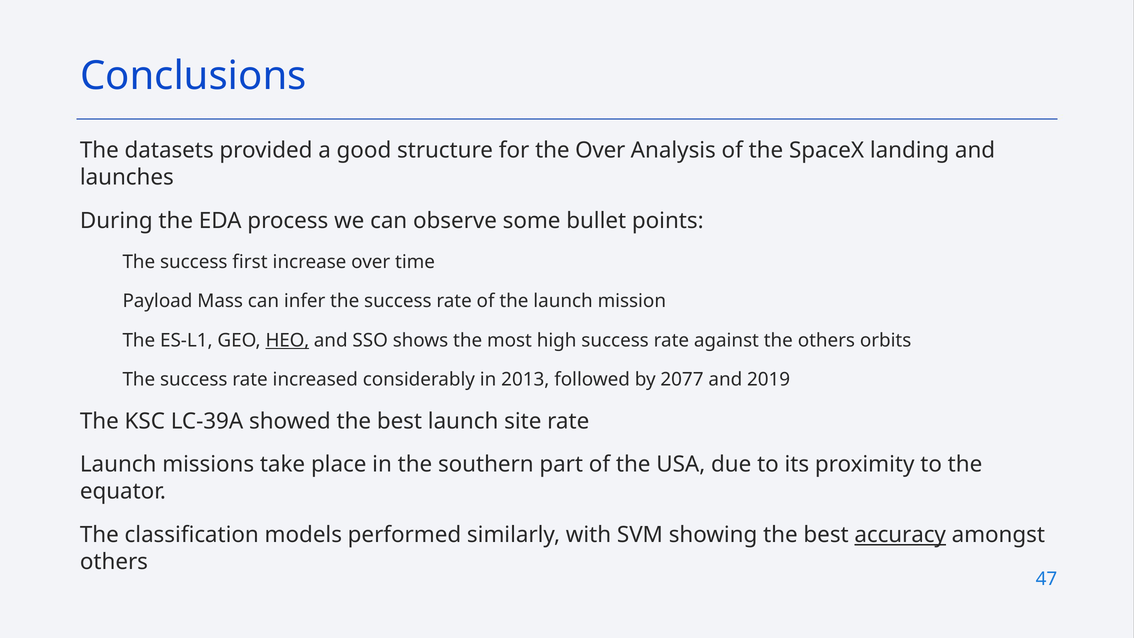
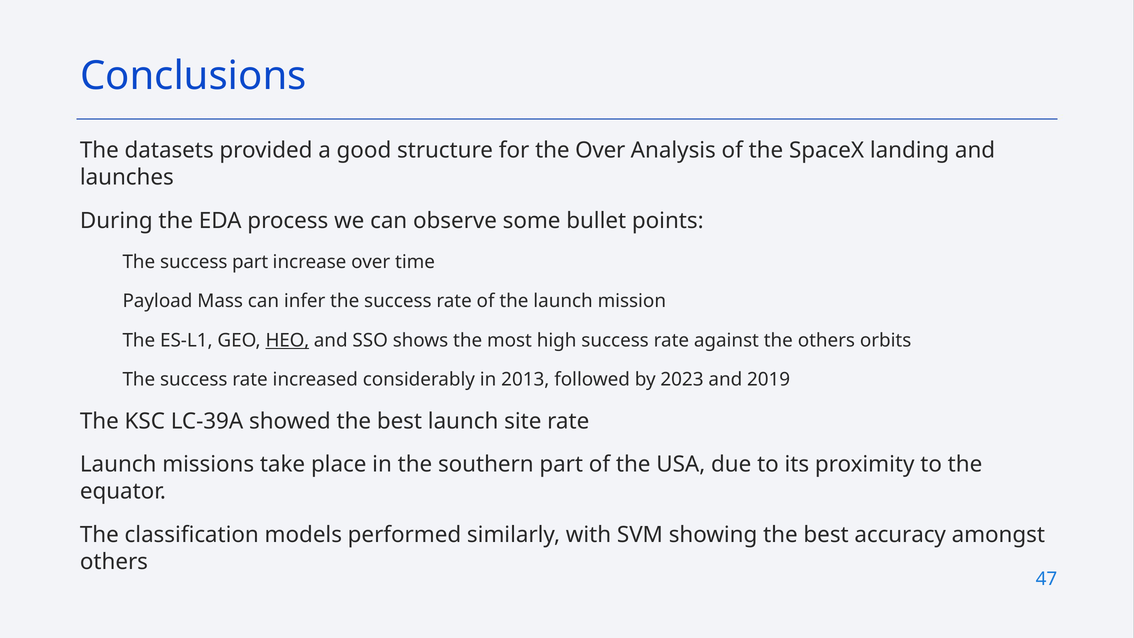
success first: first -> part (250, 262)
2077: 2077 -> 2023 (682, 379)
accuracy underline: present -> none (900, 535)
